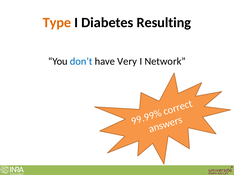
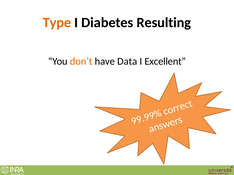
don’t colour: blue -> orange (81, 62)
Very: Very -> Data (127, 62)
Network: Network -> Excellent (165, 62)
